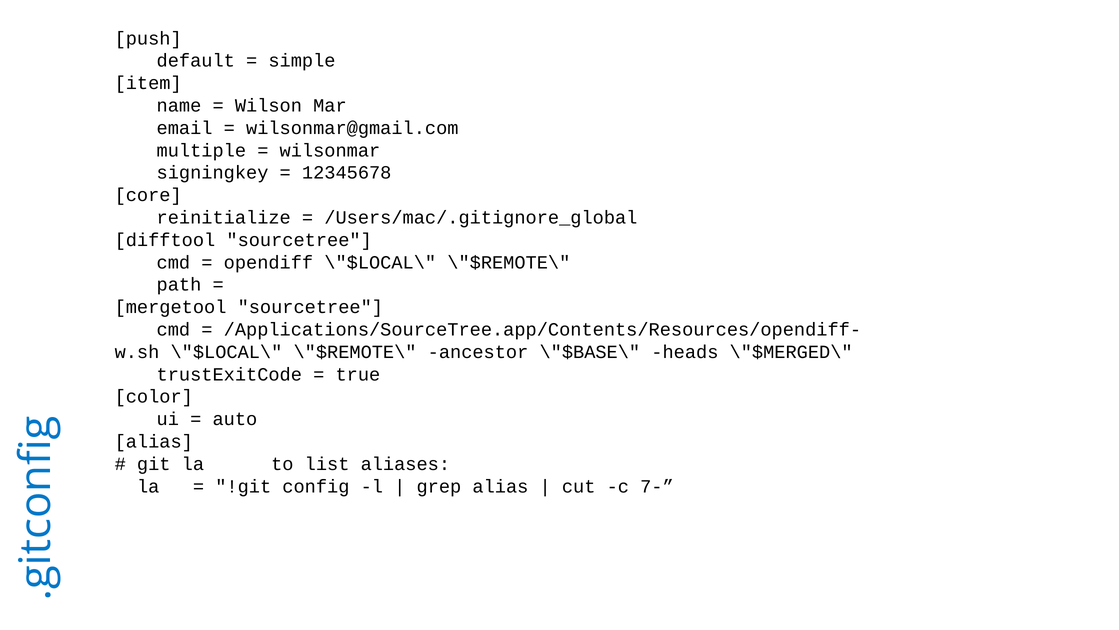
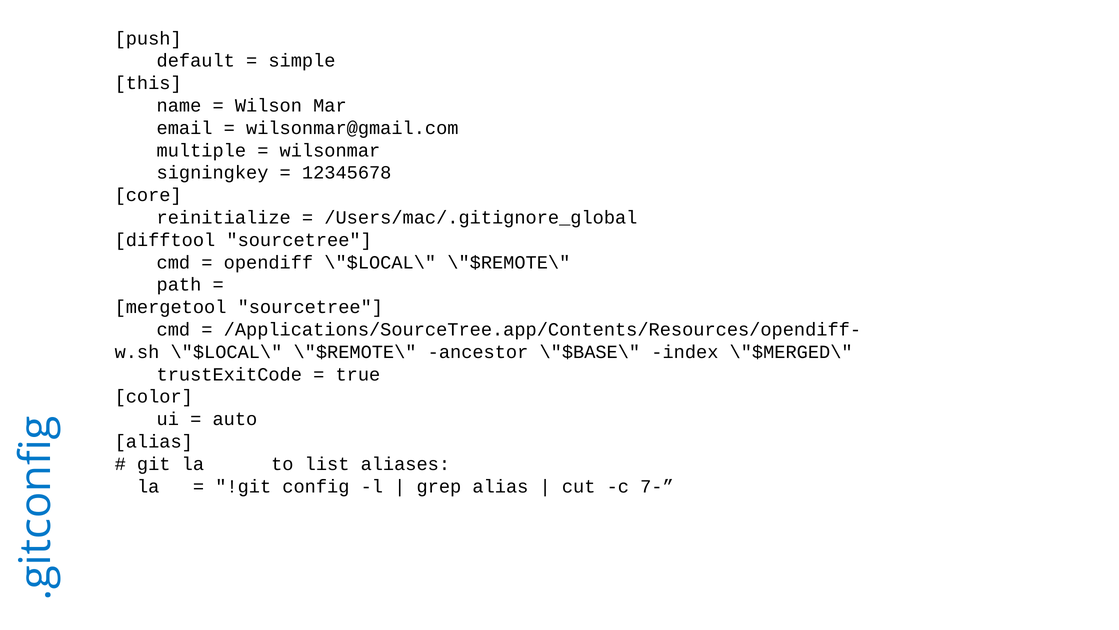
item: item -> this (148, 83)
heads: heads -> index (685, 352)
